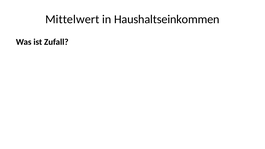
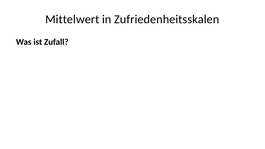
Haushaltseinkommen: Haushaltseinkommen -> Zufriedenheitsskalen (167, 19)
